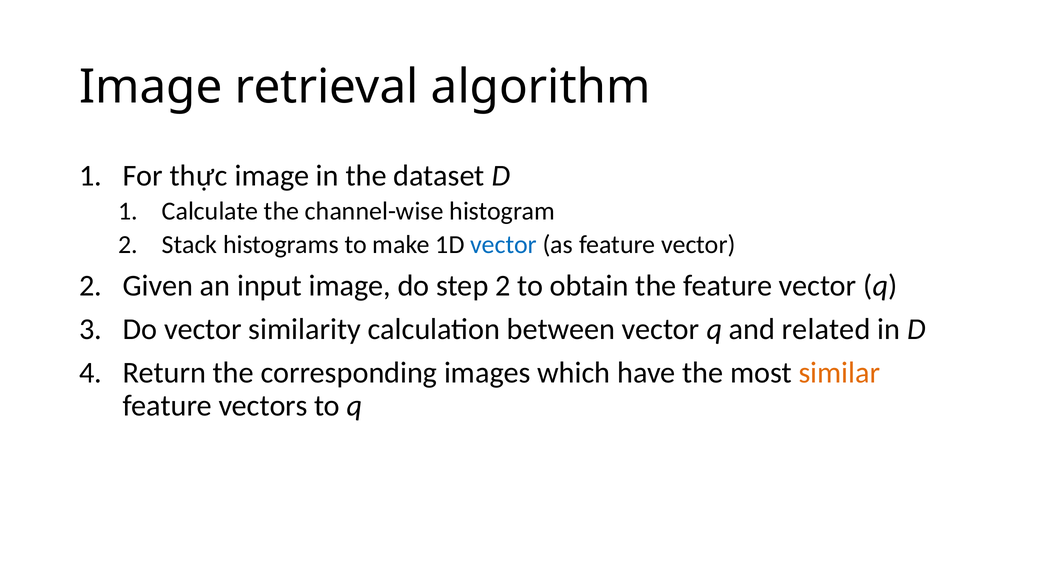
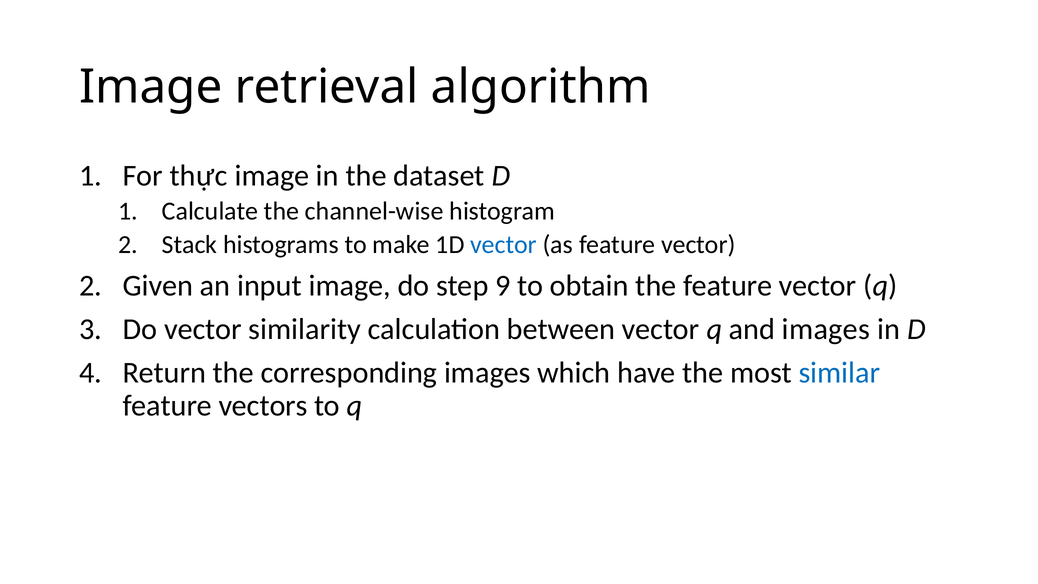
step 2: 2 -> 9 (503, 286)
and related: related -> images (826, 329)
similar colour: orange -> blue (839, 373)
